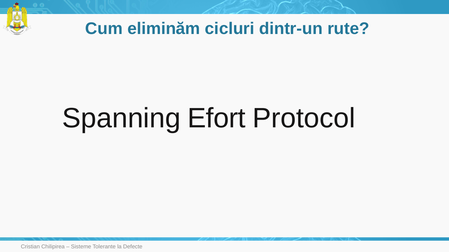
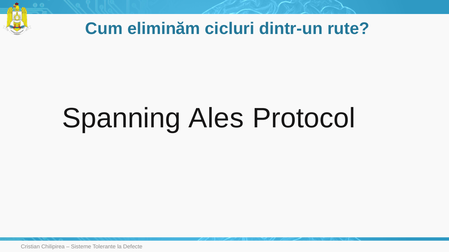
Efort: Efort -> Ales (216, 119)
